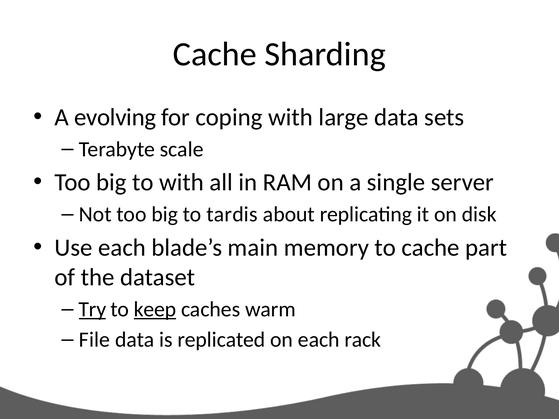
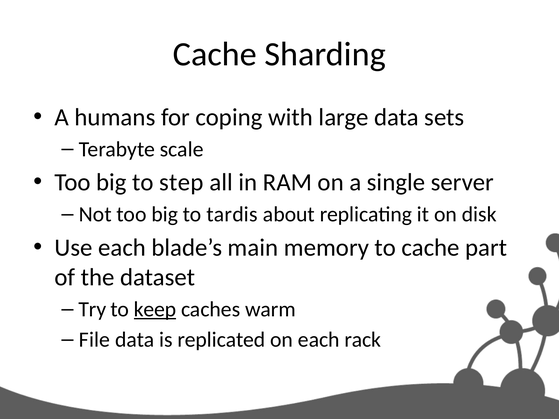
evolving: evolving -> humans (115, 117)
to with: with -> step (181, 182)
Try underline: present -> none (92, 310)
